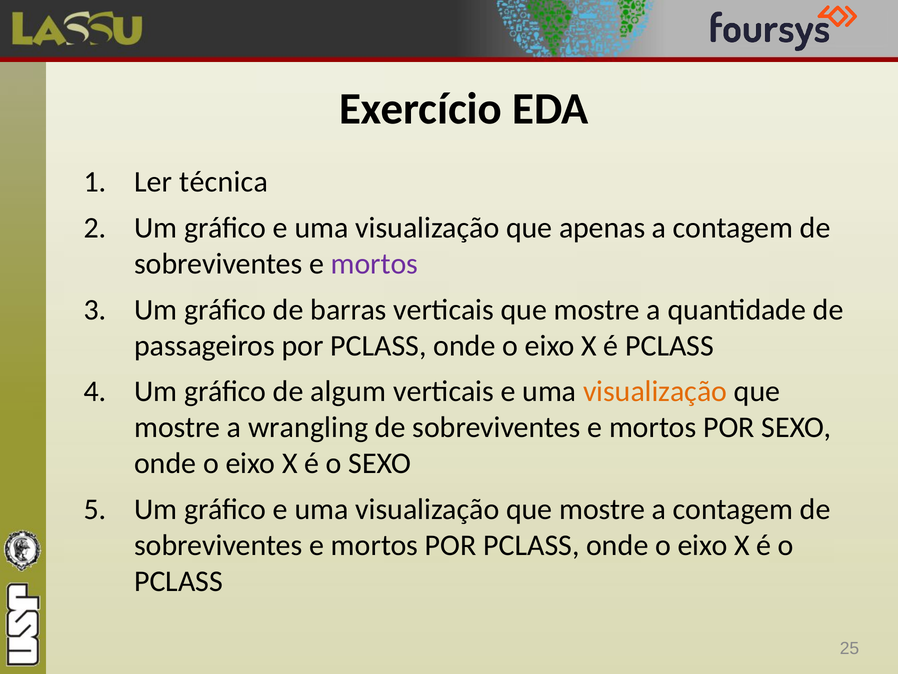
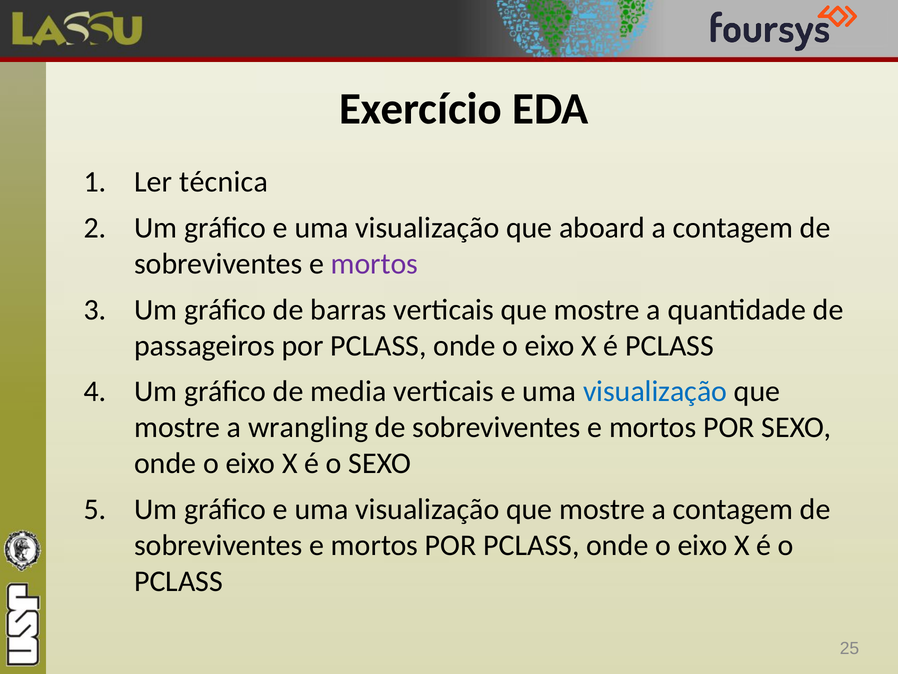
apenas: apenas -> aboard (602, 228)
algum: algum -> media (348, 391)
visualização colour: orange -> blue (655, 391)
